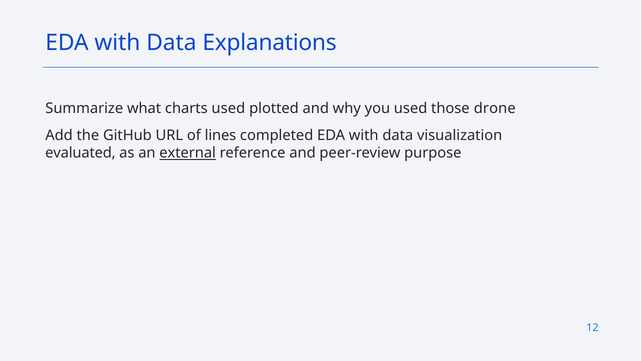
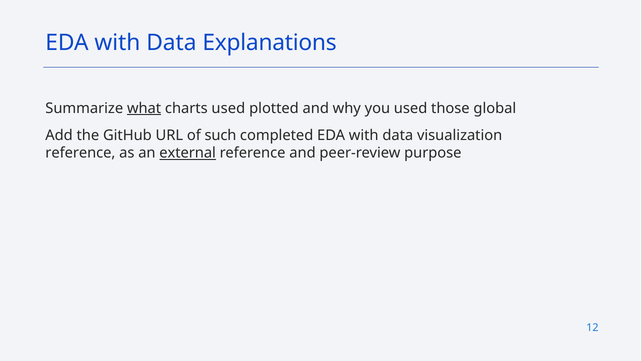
what underline: none -> present (144, 108)
drone: drone -> global (495, 108)
lines: lines -> such (221, 135)
evaluated: evaluated -> reference (80, 153)
